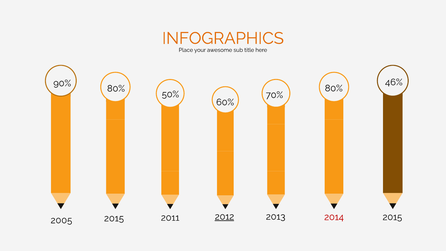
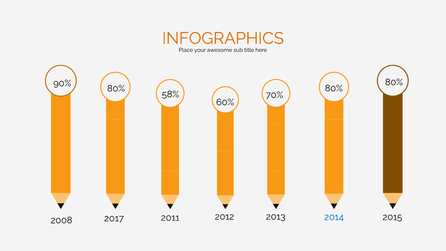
46%: 46% -> 80% (394, 82)
50%: 50% -> 58% (170, 94)
2015: 2015 -> 2017 (114, 218)
2012 underline: present -> none (224, 217)
2014 colour: red -> blue (334, 217)
2005: 2005 -> 2008 (61, 220)
